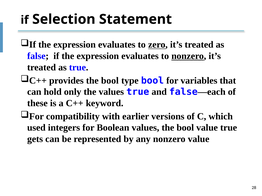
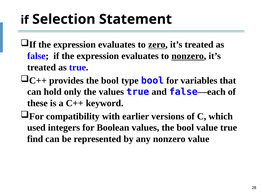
gets: gets -> find (35, 139)
